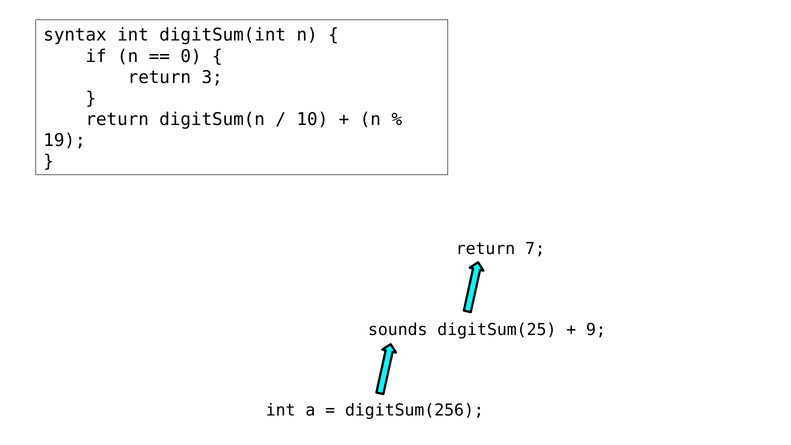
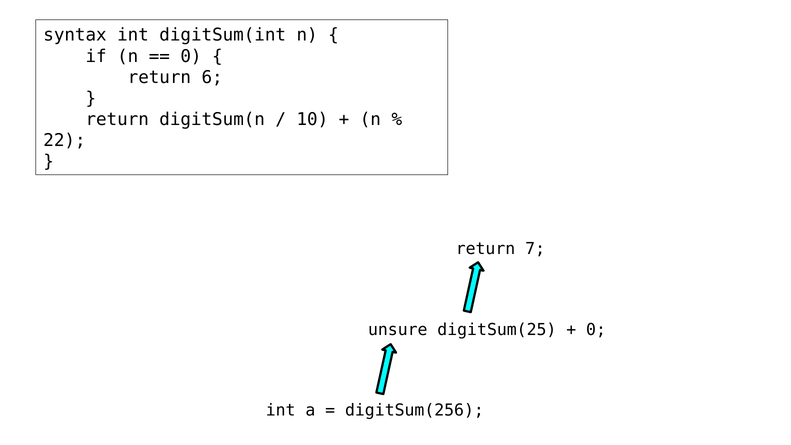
3: 3 -> 6 (212, 77)
19: 19 -> 22 (64, 141)
sounds: sounds -> unsure (398, 330)
9: 9 -> 0 (596, 330)
